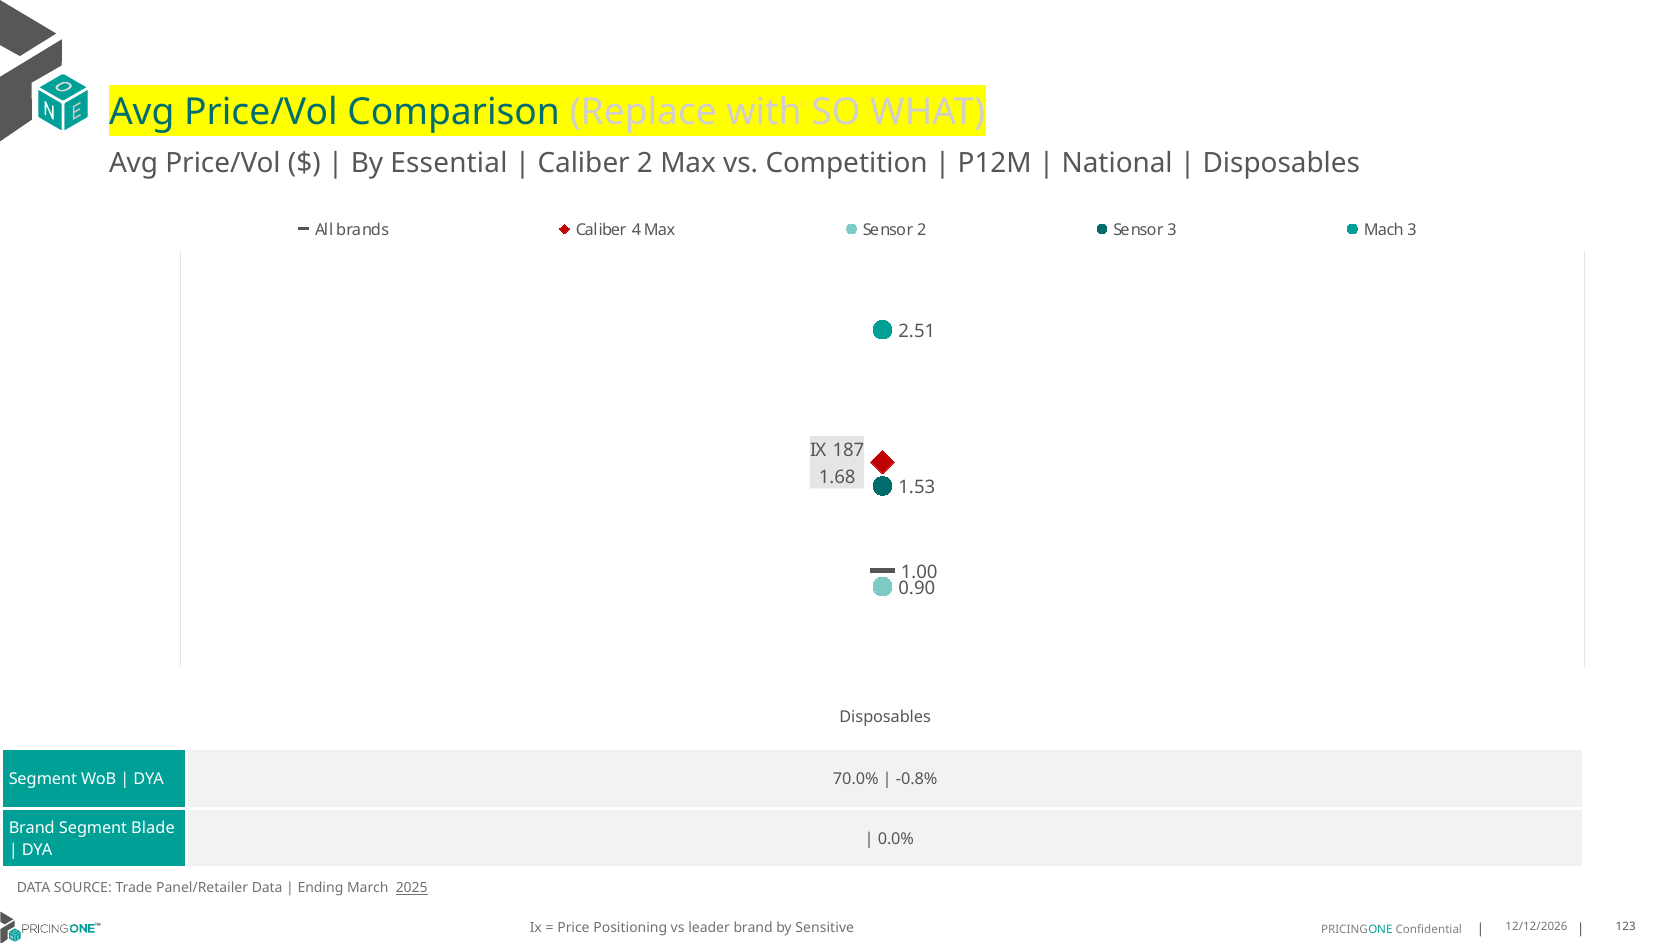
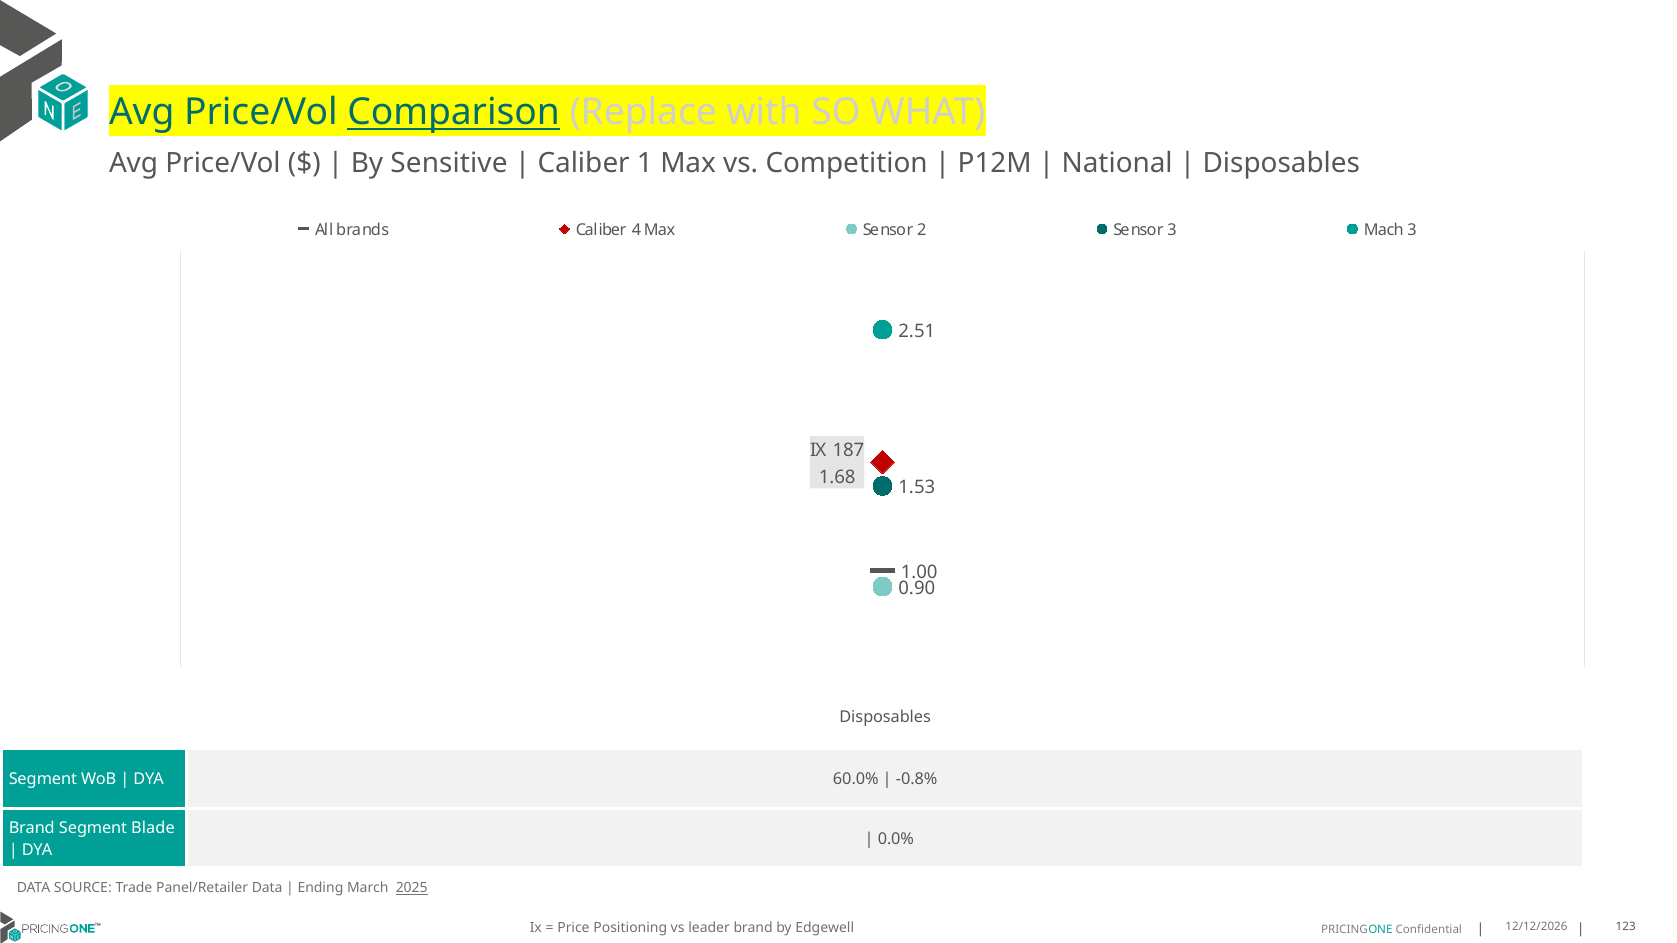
Comparison underline: none -> present (454, 113)
Essential: Essential -> Sensitive (449, 164)
Caliber 2: 2 -> 1 (645, 164)
70.0%: 70.0% -> 60.0% (856, 780)
Sensitive: Sensitive -> Edgewell (825, 929)
